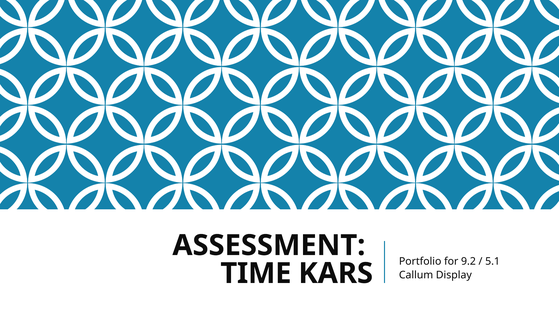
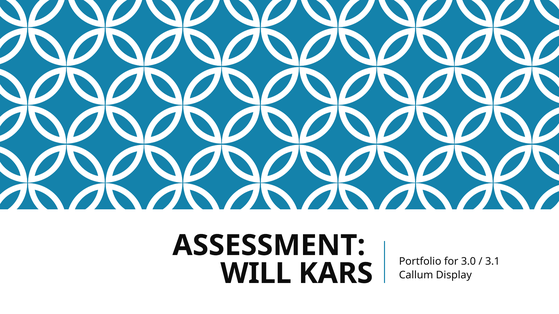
9.2: 9.2 -> 3.0 (468, 262)
5.1: 5.1 -> 3.1 (493, 262)
TIME: TIME -> WILL (256, 274)
